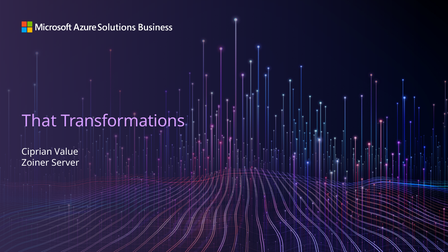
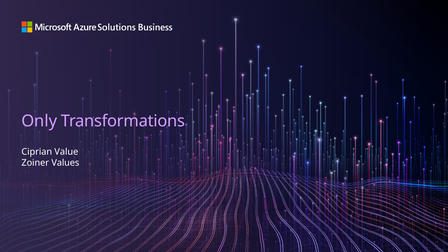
That: That -> Only (39, 121)
Server: Server -> Values (65, 163)
